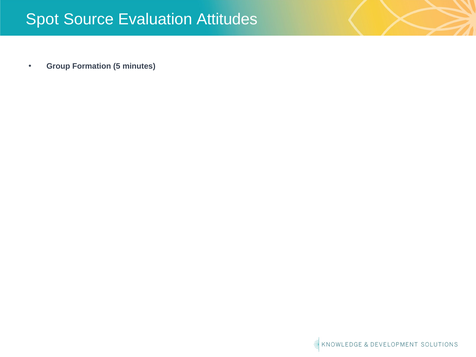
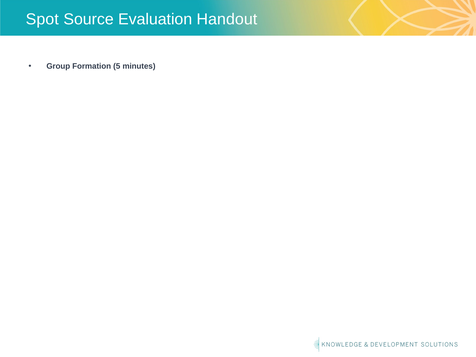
Attitudes: Attitudes -> Handout (227, 19)
